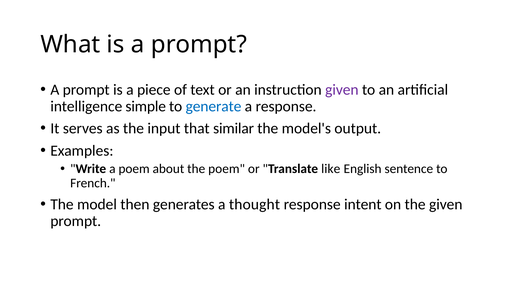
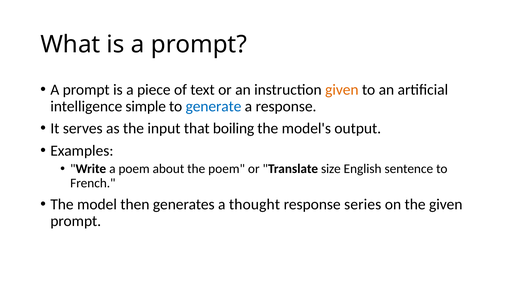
given colour: purple -> orange (342, 90)
similar: similar -> boiling (234, 129)
like: like -> size (331, 169)
intent: intent -> series (363, 204)
